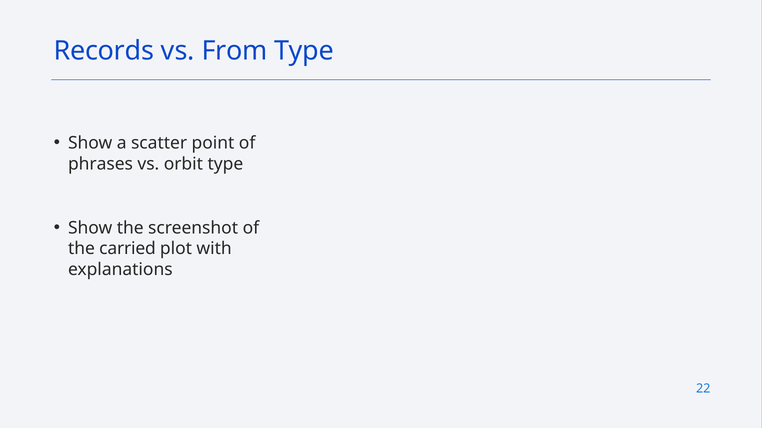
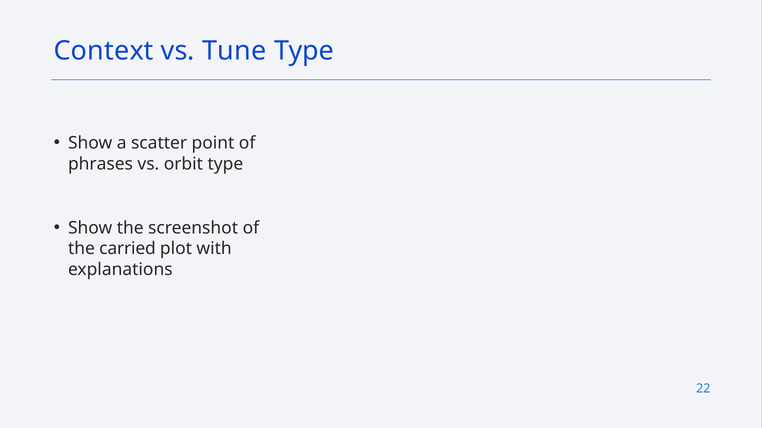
Records: Records -> Context (104, 51)
From: From -> Tune (234, 51)
